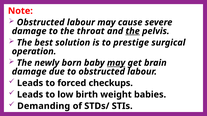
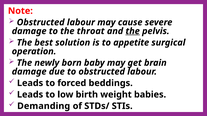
prestige: prestige -> appetite (131, 43)
may underline: present -> none (116, 63)
checkups: checkups -> beddings (111, 83)
